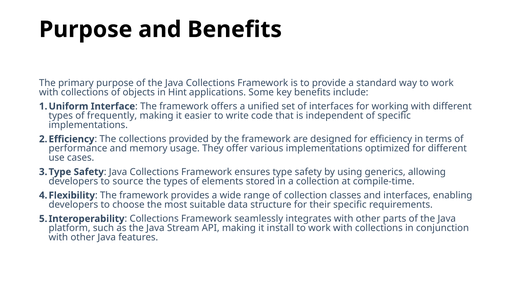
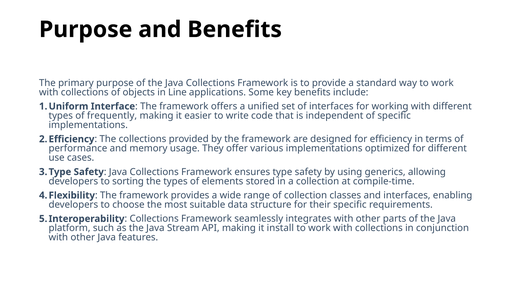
Hint: Hint -> Line (177, 92)
source: source -> sorting (128, 181)
